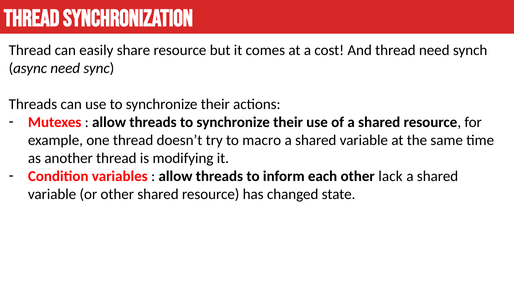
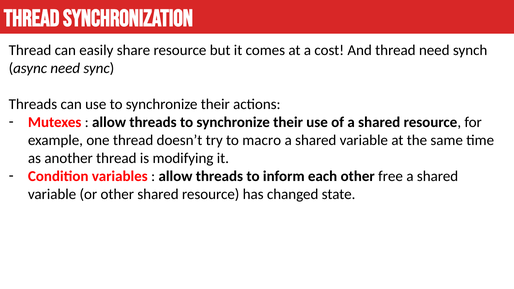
lack: lack -> free (391, 176)
